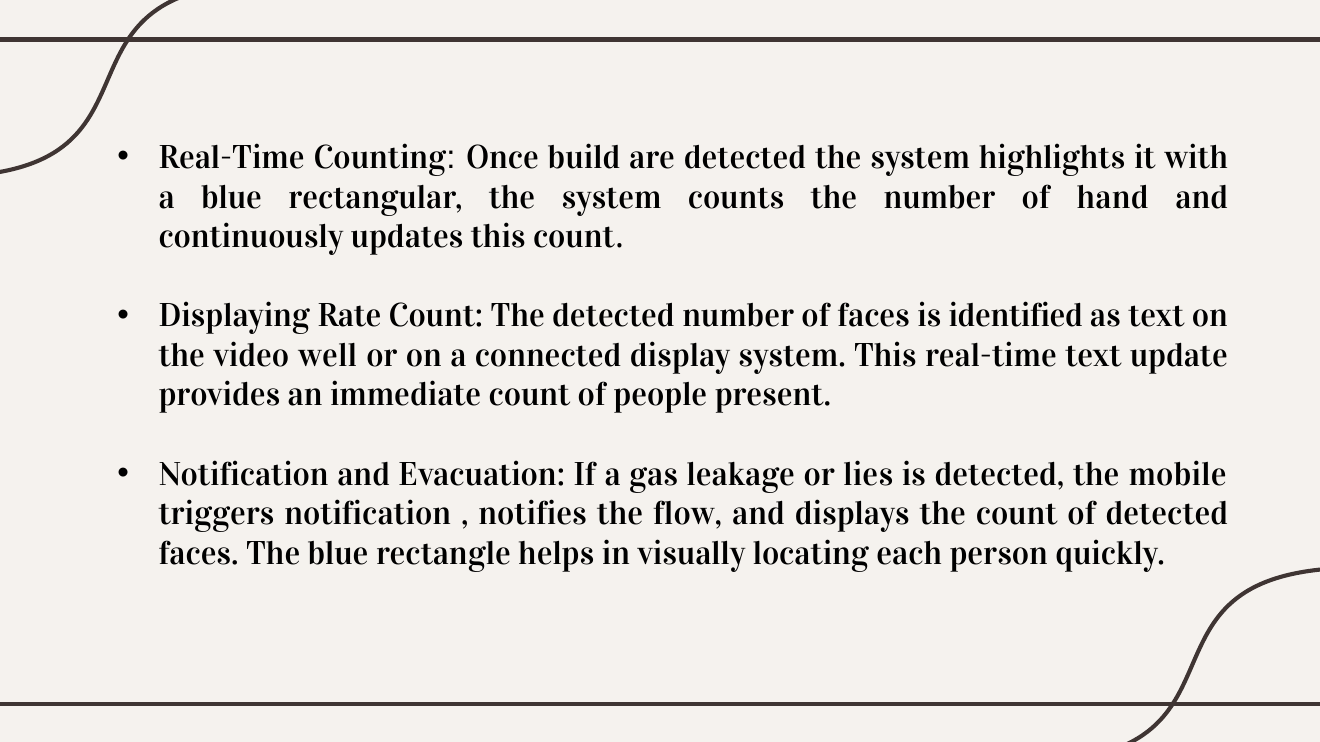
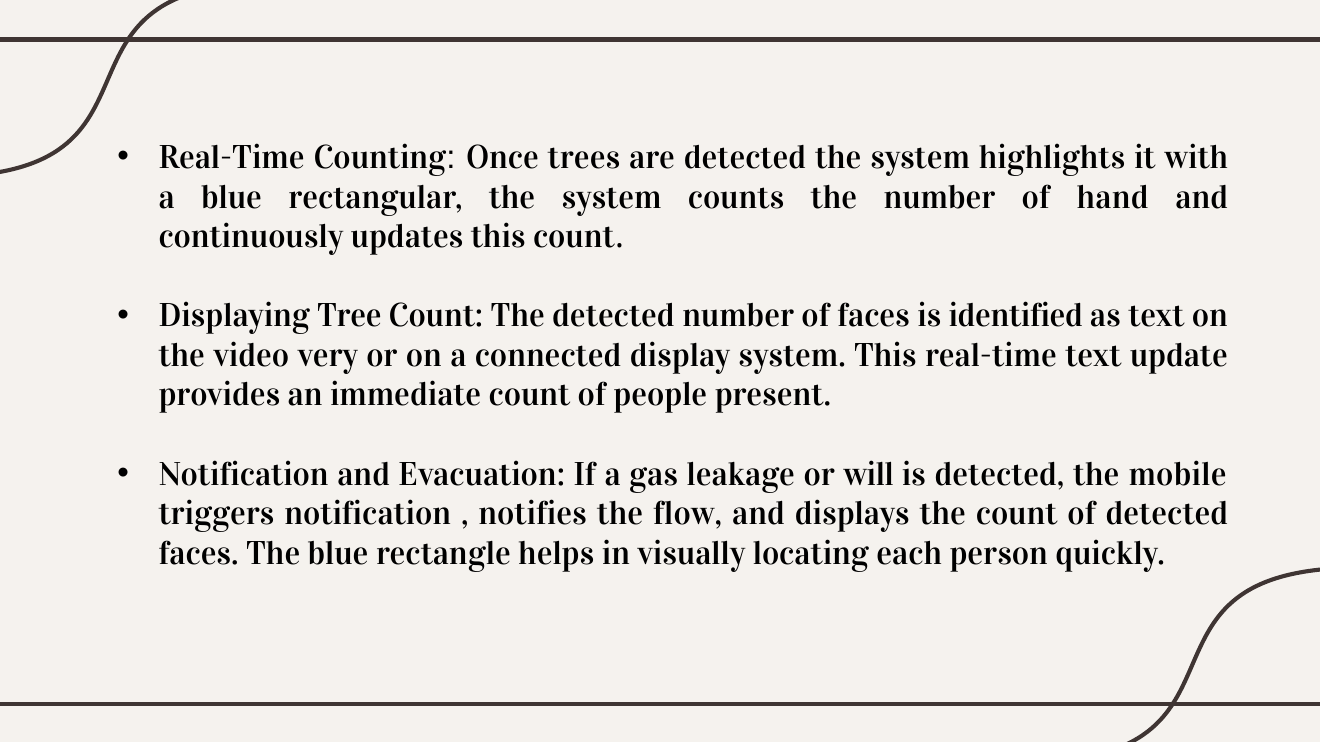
build: build -> trees (584, 158)
Rate: Rate -> Tree (349, 316)
well: well -> very (328, 356)
lies: lies -> will (869, 475)
